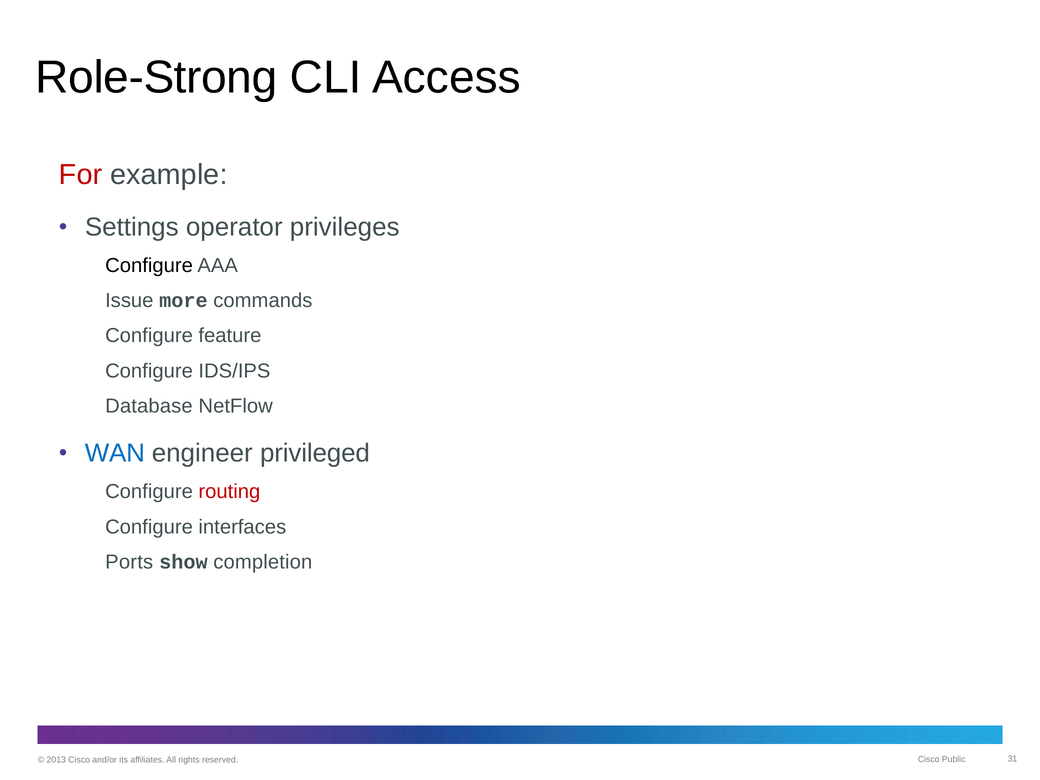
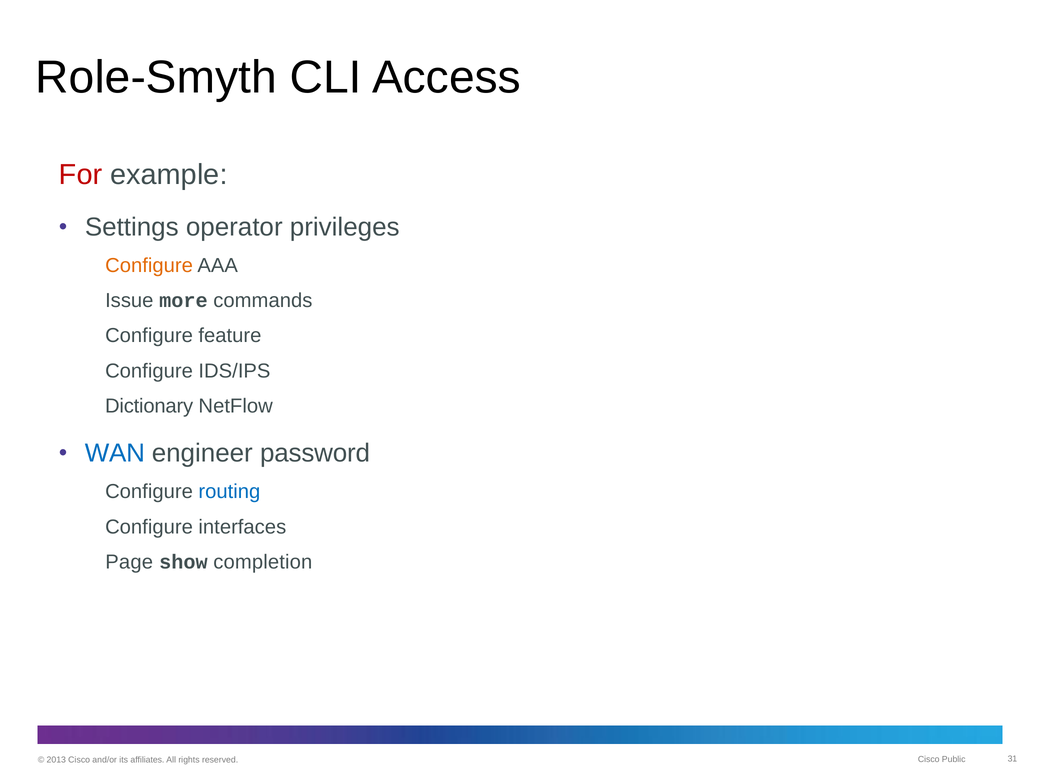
Role-Strong: Role-Strong -> Role-Smyth (156, 77)
Configure colour: black -> orange (149, 265)
Database: Database -> Dictionary (149, 406)
privileged: privileged -> password (315, 453)
routing colour: red -> blue (229, 492)
Ports: Ports -> Page (129, 562)
